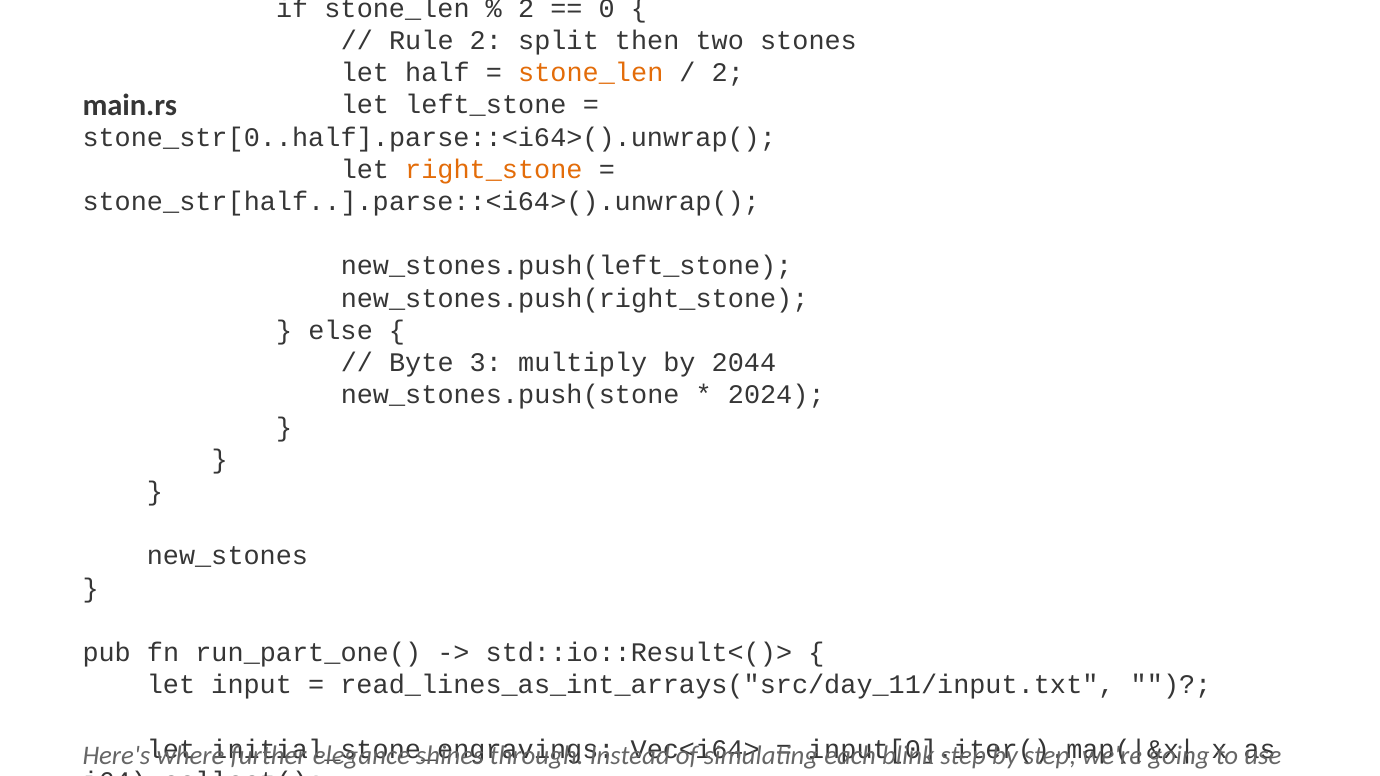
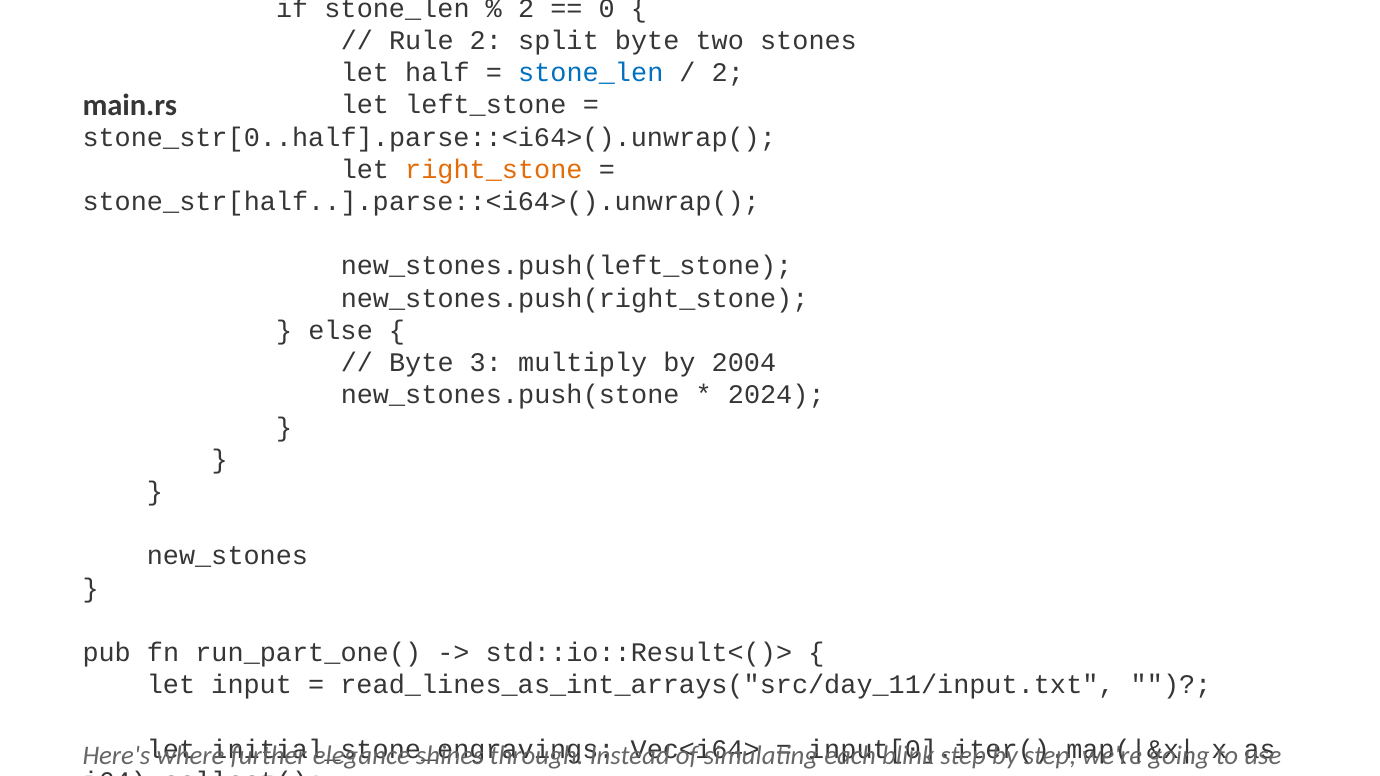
split then: then -> byte (647, 41)
stone_len colour: orange -> blue (591, 73)
2044: 2044 -> 2004 (744, 363)
